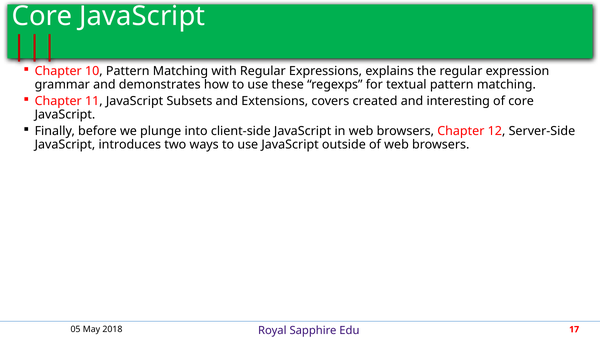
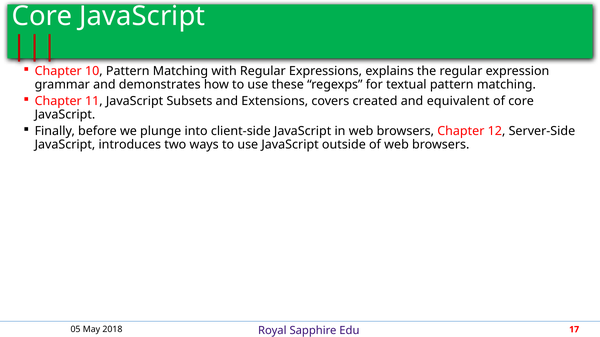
interesting: interesting -> equivalent (458, 101)
